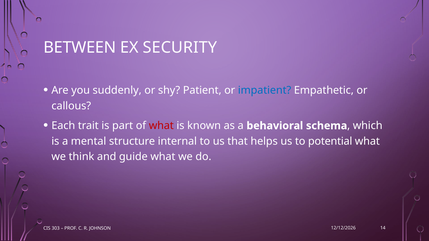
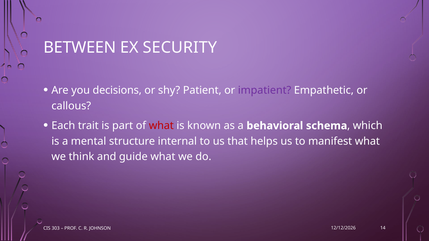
suddenly: suddenly -> decisions (117, 91)
impatient colour: blue -> purple (265, 91)
potential: potential -> manifest (330, 141)
